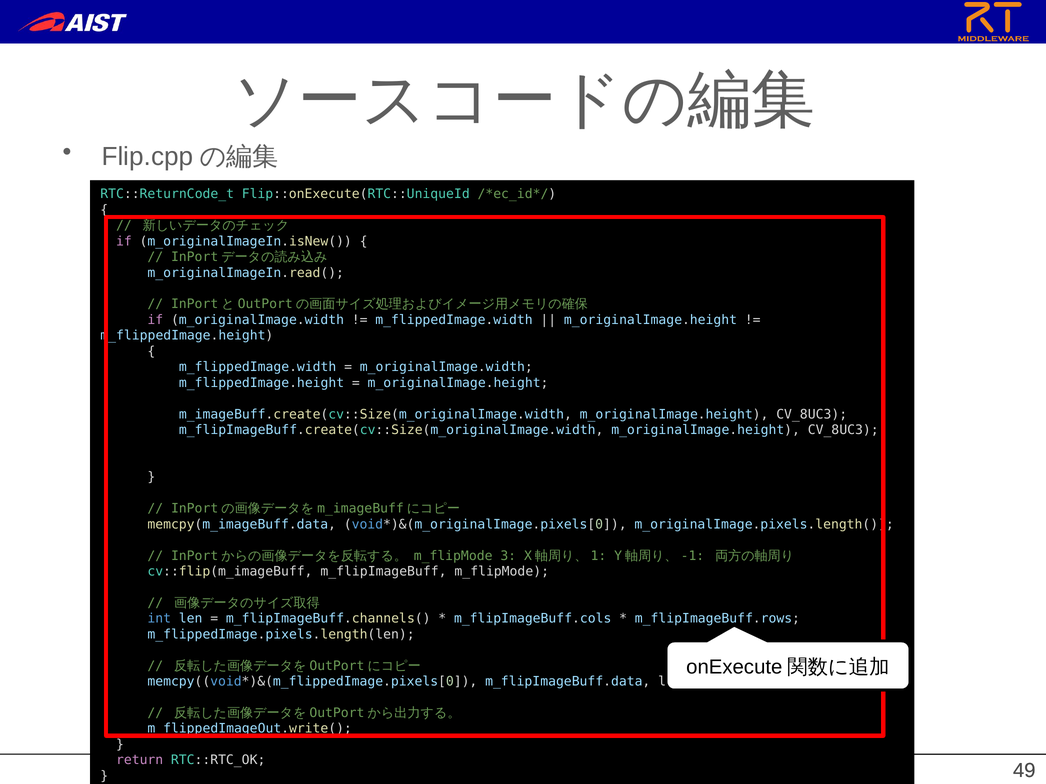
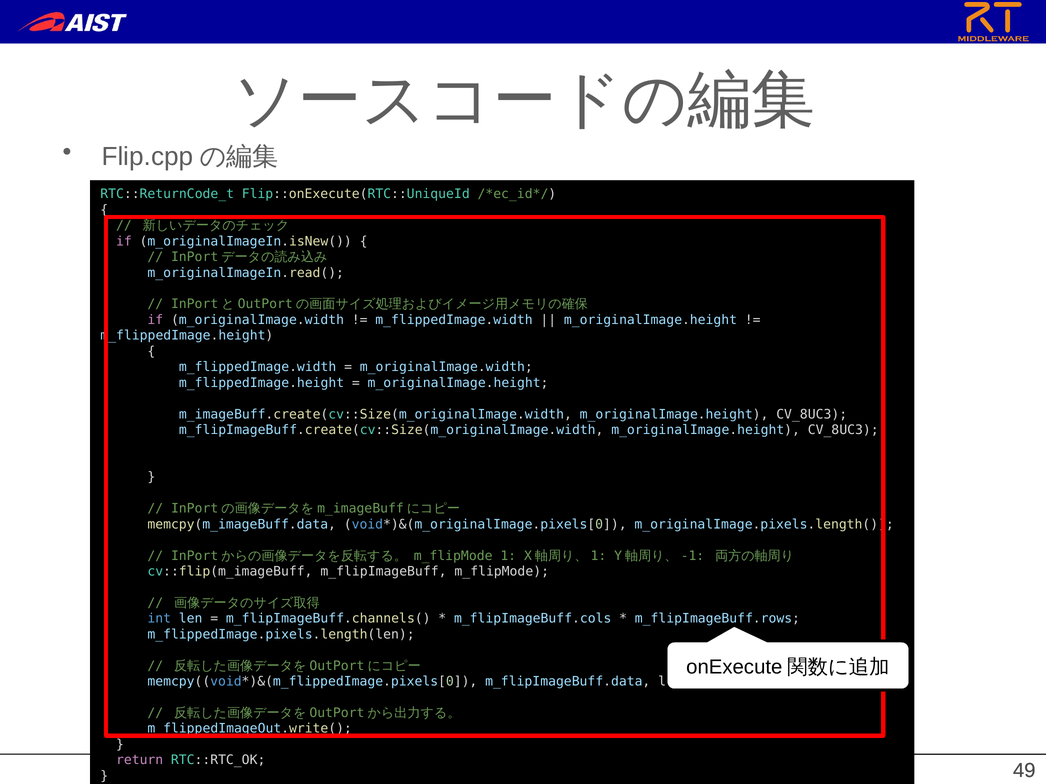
3: 3 -> 1 (508, 556)
